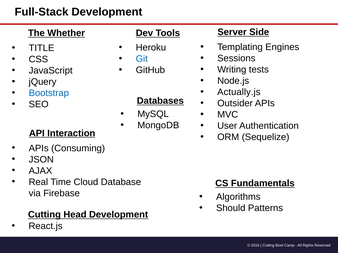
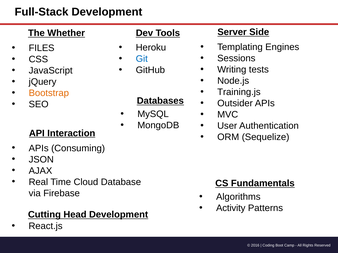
TITLE: TITLE -> FILES (42, 48)
Actually.js: Actually.js -> Training.js (239, 92)
Bootstrap colour: blue -> orange (49, 93)
Should: Should -> Activity (231, 208)
